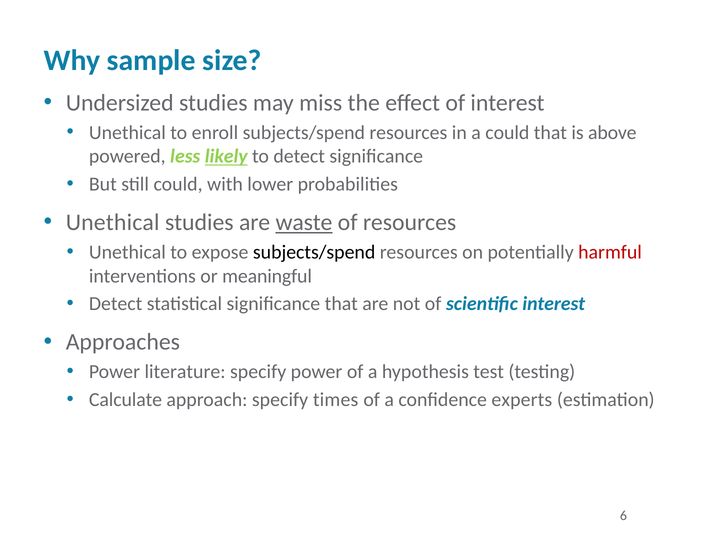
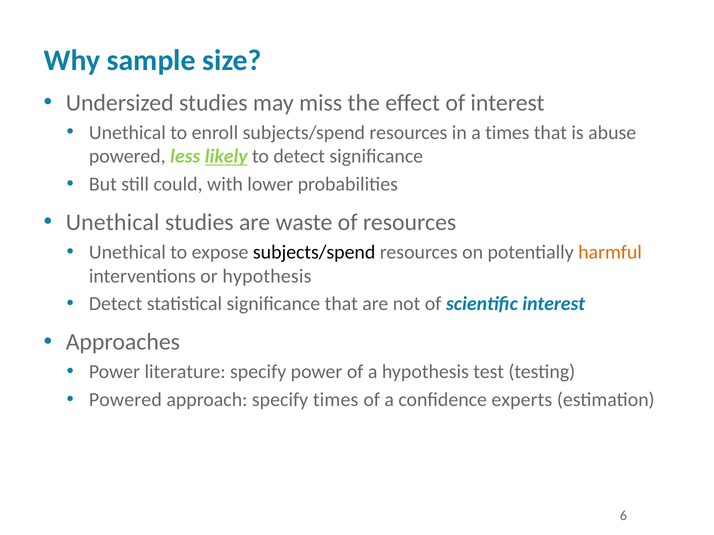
a could: could -> times (507, 133)
above: above -> abuse (612, 133)
waste underline: present -> none (304, 223)
harmful colour: red -> orange (610, 252)
or meaningful: meaningful -> hypothesis (267, 276)
Calculate: Calculate -> Powered (125, 400)
